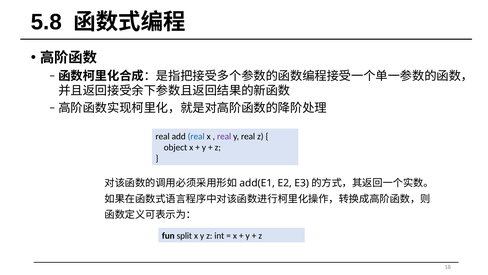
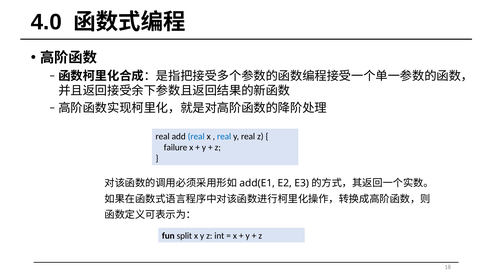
5.8: 5.8 -> 4.0 (46, 22)
real colour: purple -> blue (224, 136)
object: object -> failure (176, 147)
